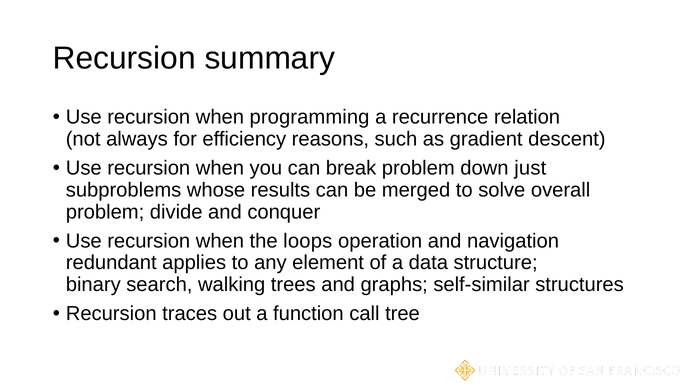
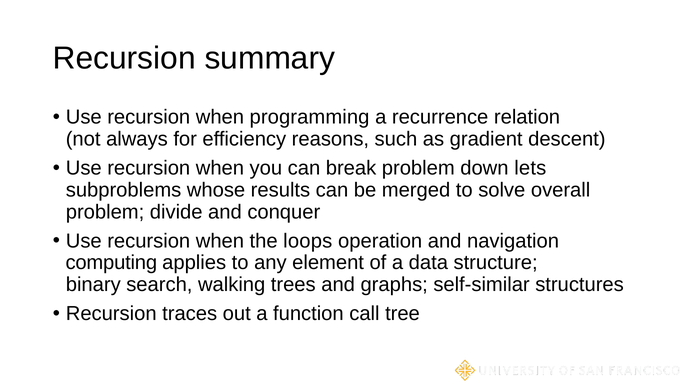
just: just -> lets (530, 168)
redundant: redundant -> computing (111, 263)
